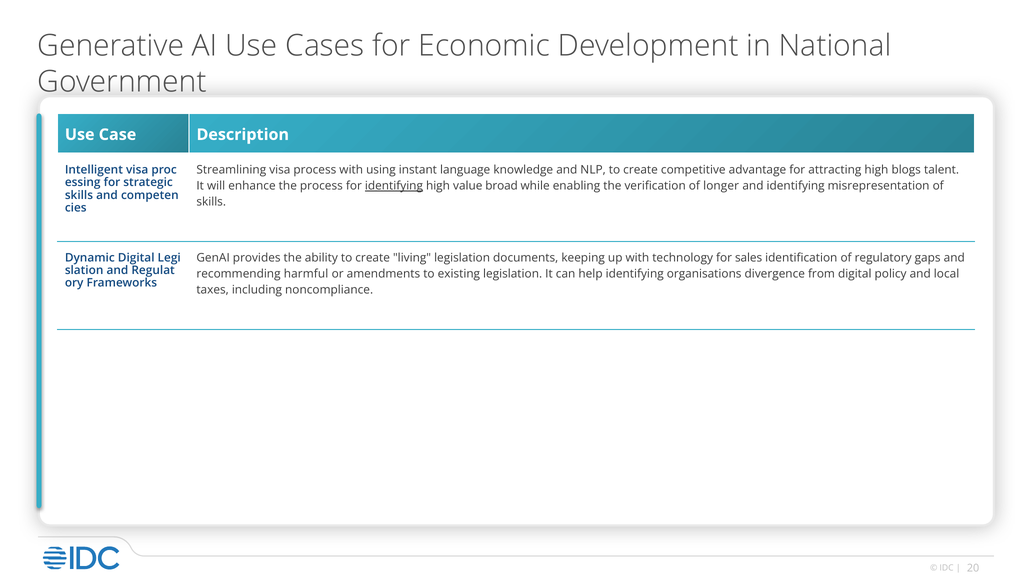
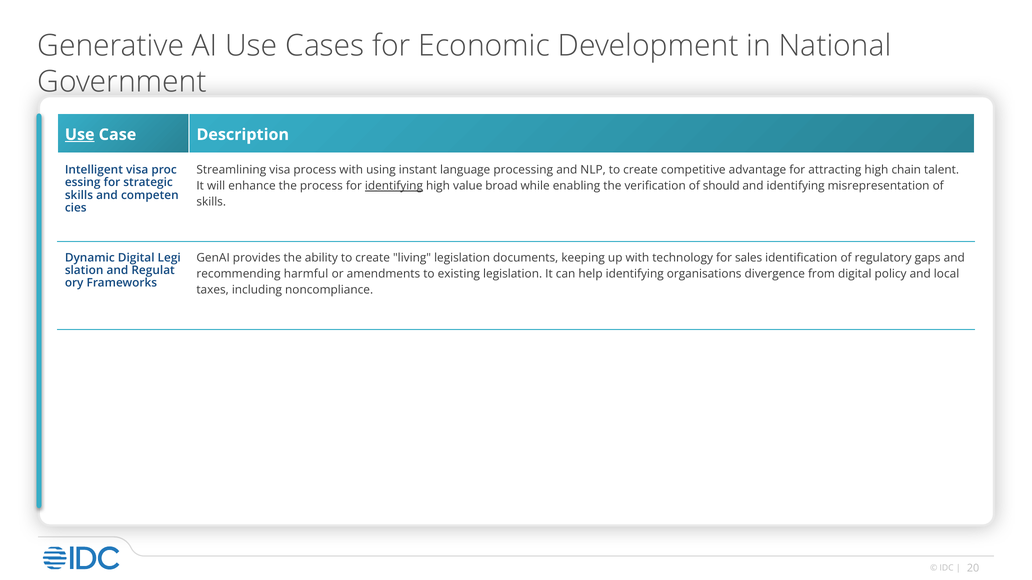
Use underline: none -> present (80, 135)
knowledge: knowledge -> processing (523, 170)
blogs: blogs -> chain (906, 170)
longer: longer -> should (721, 186)
